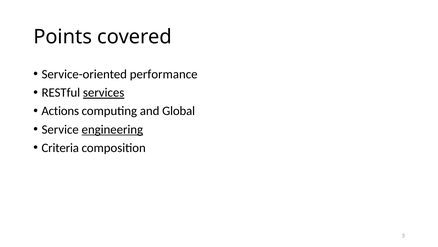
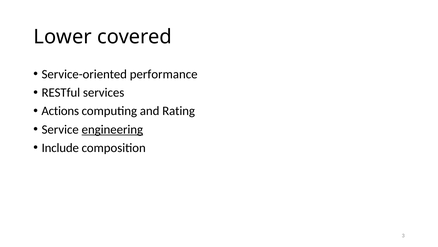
Points: Points -> Lower (63, 37)
services underline: present -> none (104, 92)
Global: Global -> Rating (179, 111)
Criteria: Criteria -> Include (60, 148)
